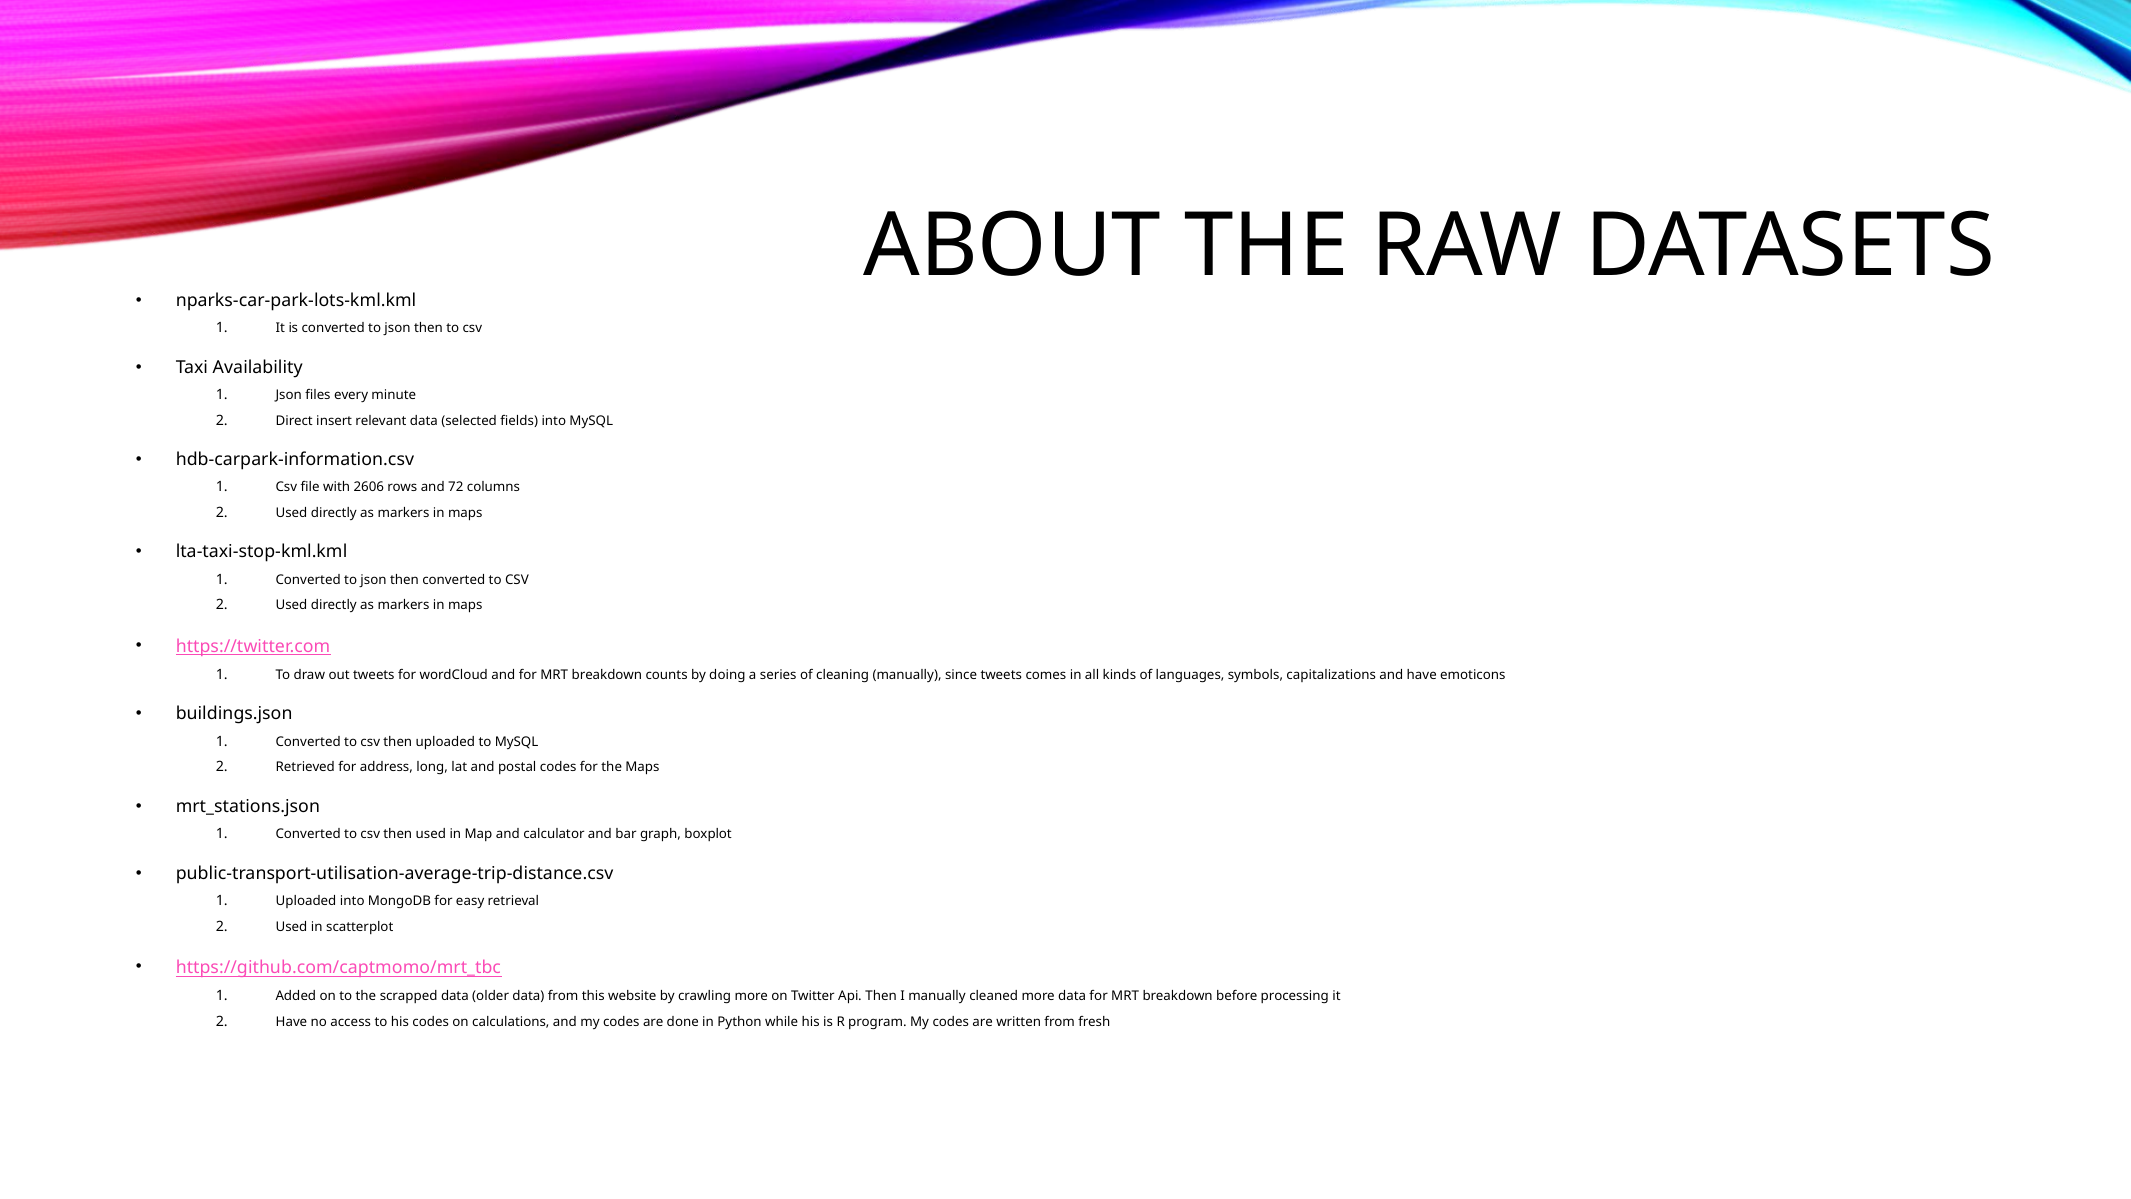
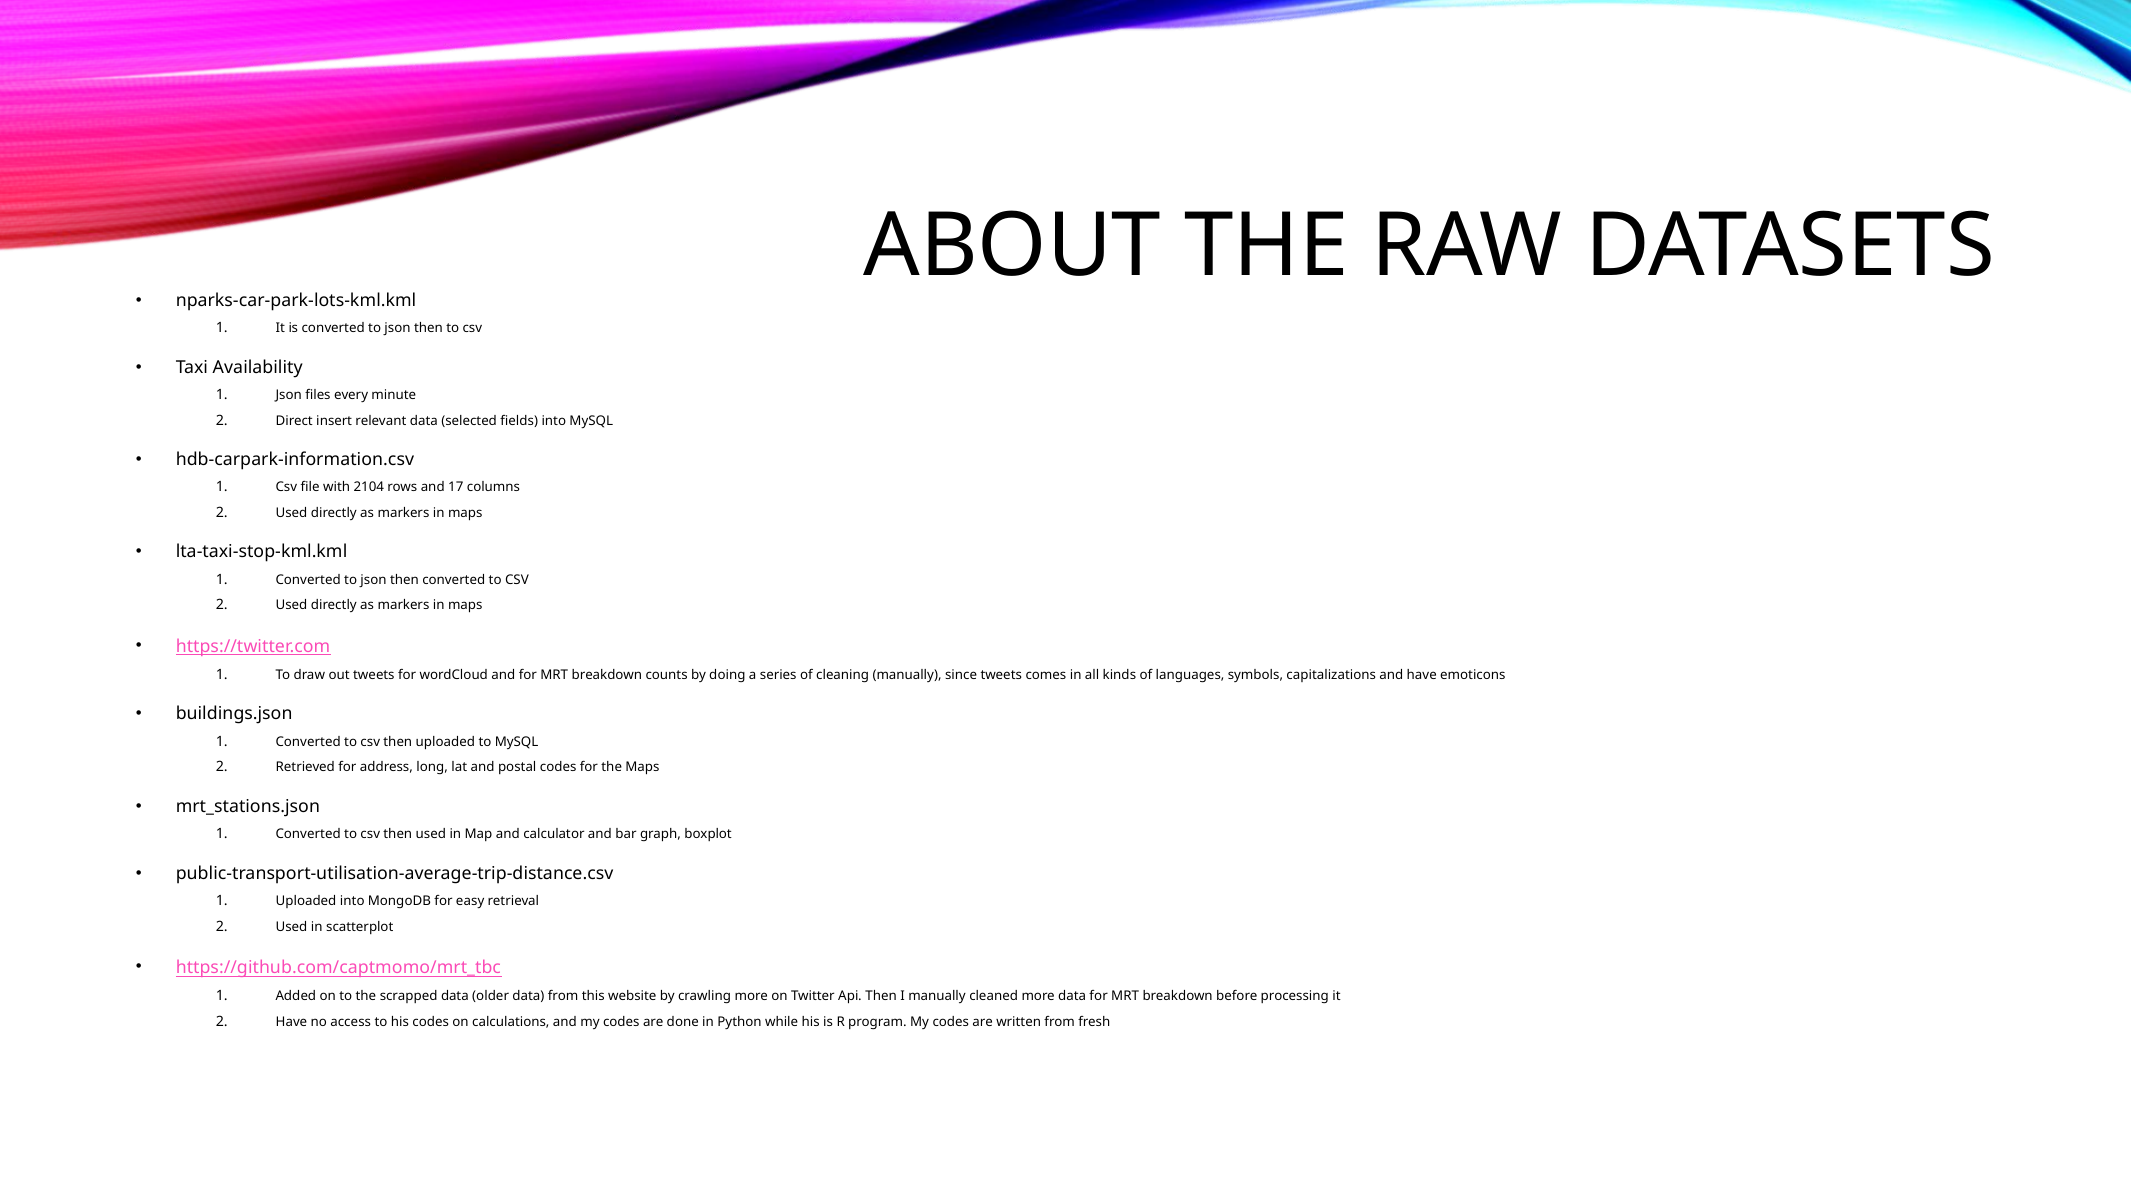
2606: 2606 -> 2104 (369, 487)
72: 72 -> 17 (456, 487)
